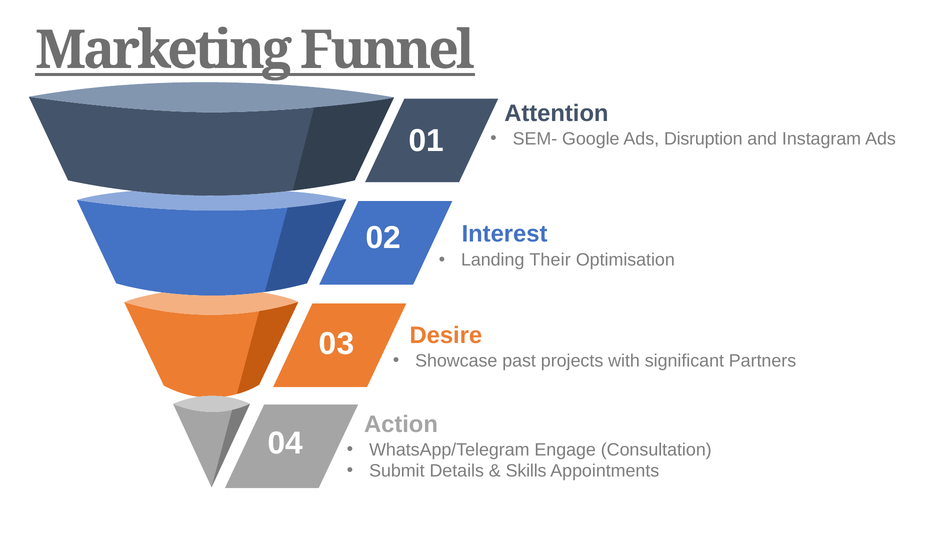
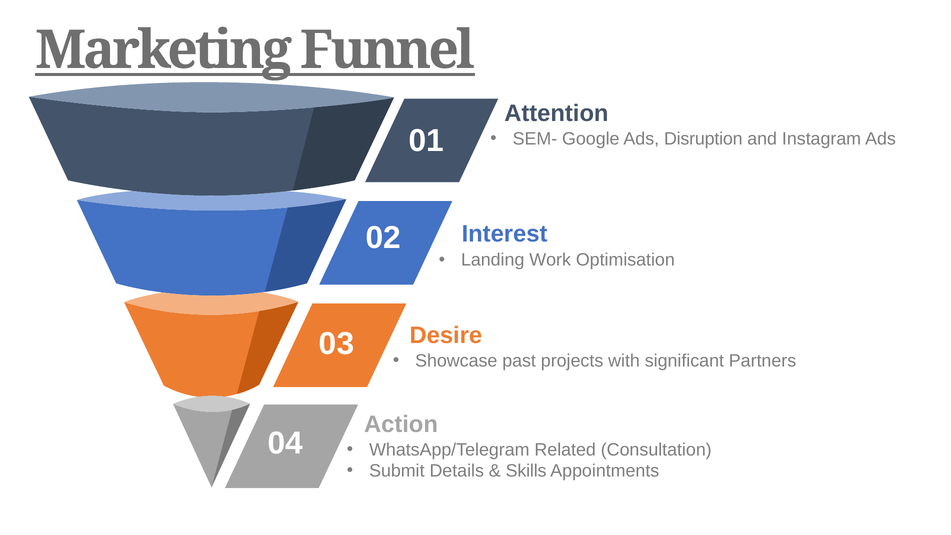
Their: Their -> Work (550, 260)
Engage: Engage -> Related (565, 450)
